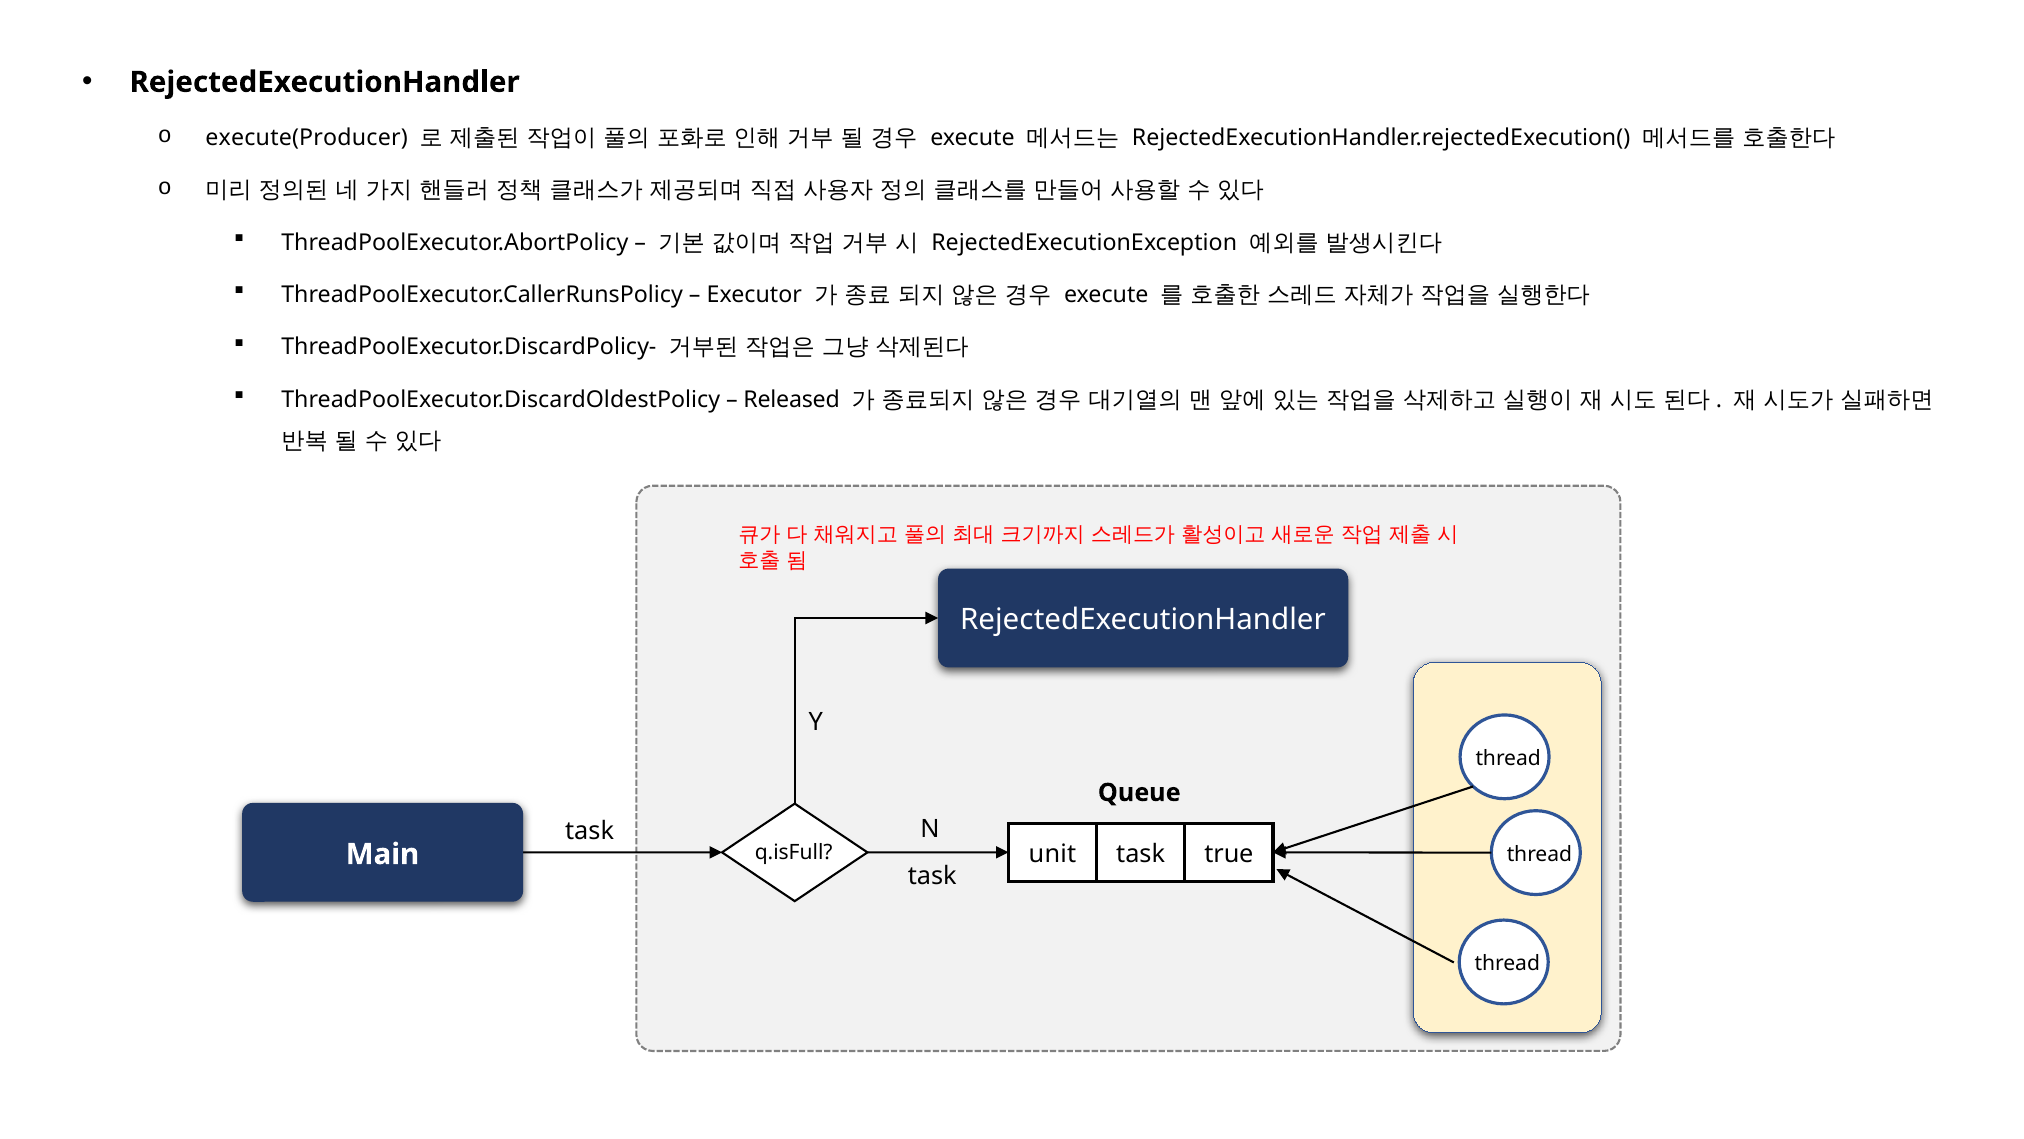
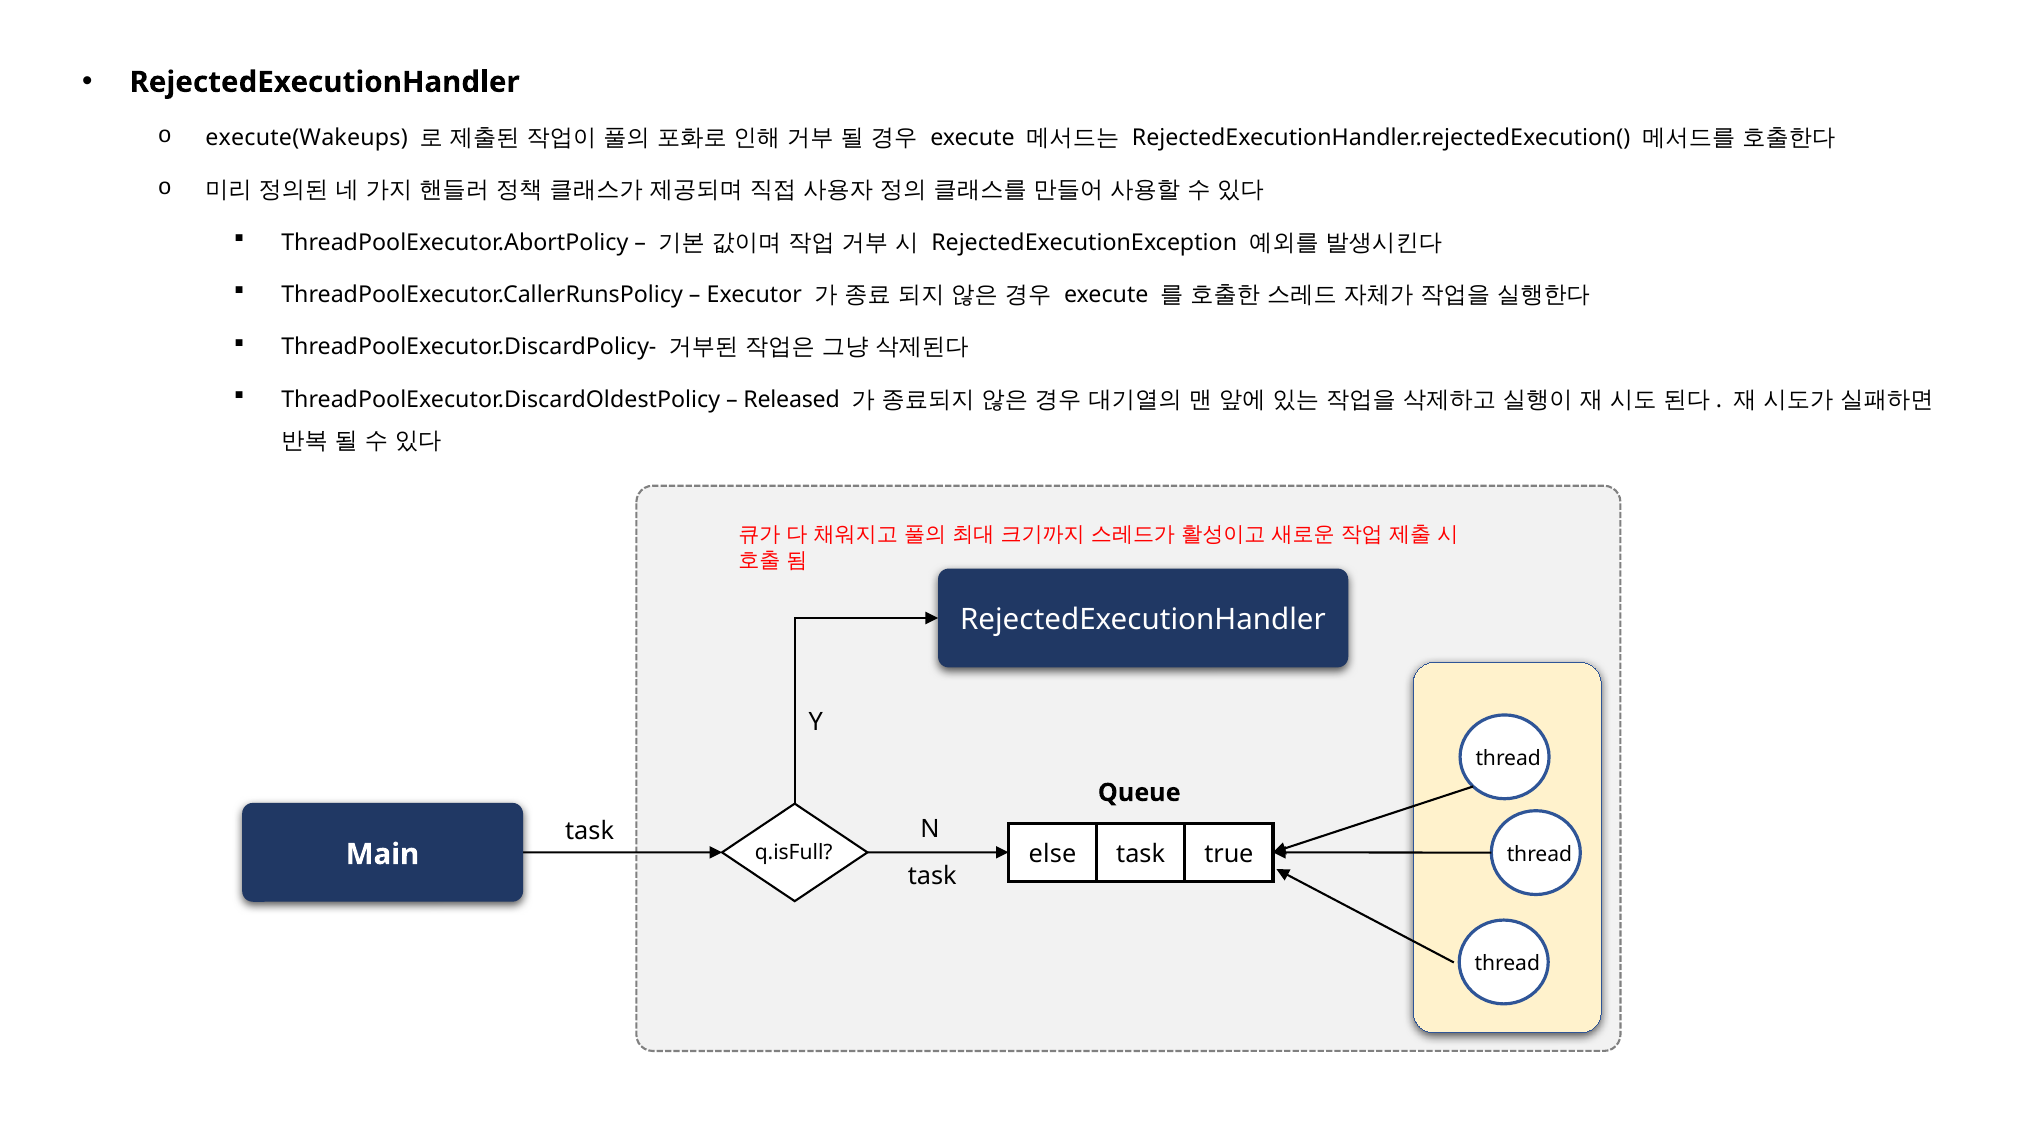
execute(Producer: execute(Producer -> execute(Wakeups (307, 138)
unit: unit -> else (1052, 854)
